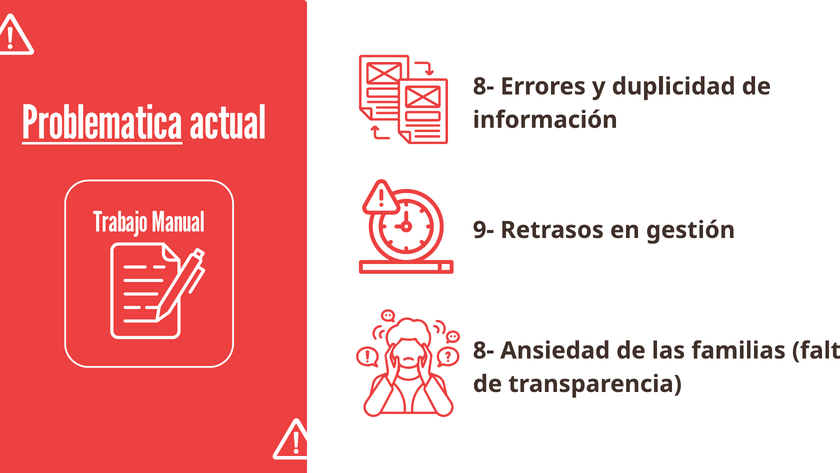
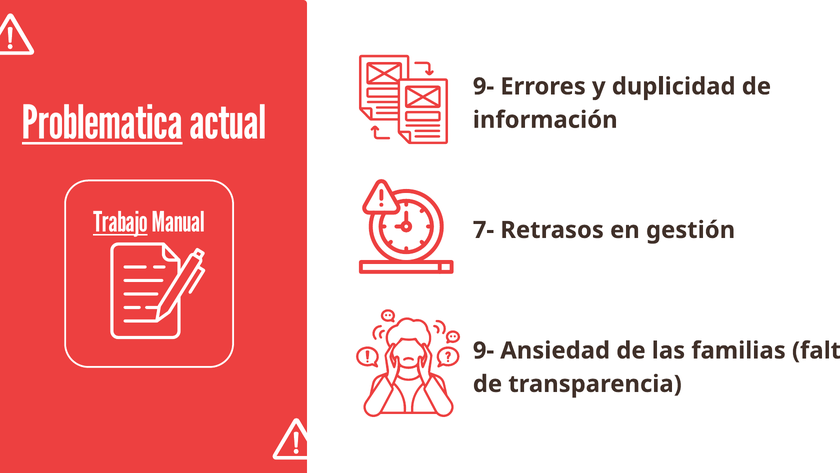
8-: 8- -> 9- (483, 86)
Trabajo underline: none -> present (120, 222)
9-: 9- -> 7- (483, 230)
8-: 8- -> 9- (483, 350)
